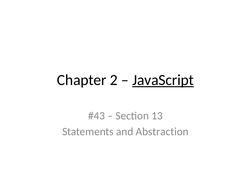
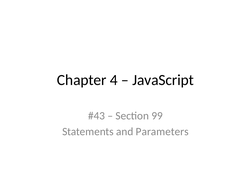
2: 2 -> 4 (114, 80)
JavaScript underline: present -> none (163, 80)
13: 13 -> 99 (157, 115)
Abstraction: Abstraction -> Parameters (162, 131)
